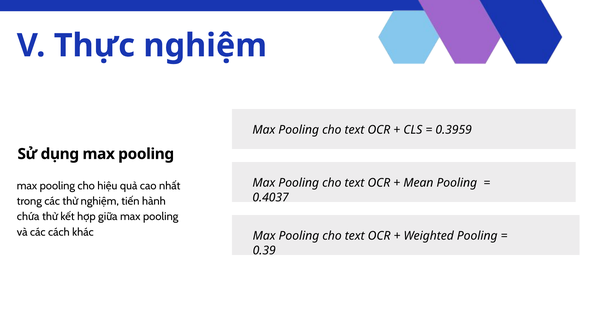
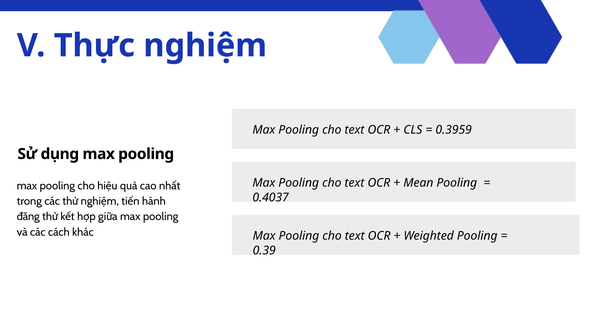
chứa: chứa -> đăng (28, 217)
